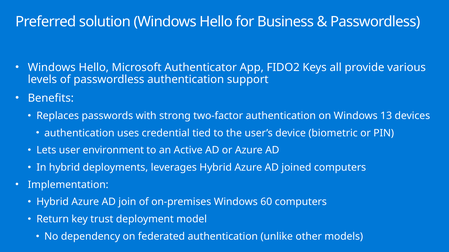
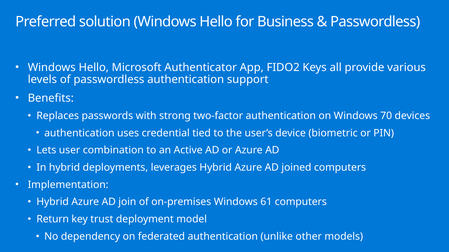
13: 13 -> 70 (386, 116)
environment: environment -> combination (113, 151)
60: 60 -> 61 (266, 202)
